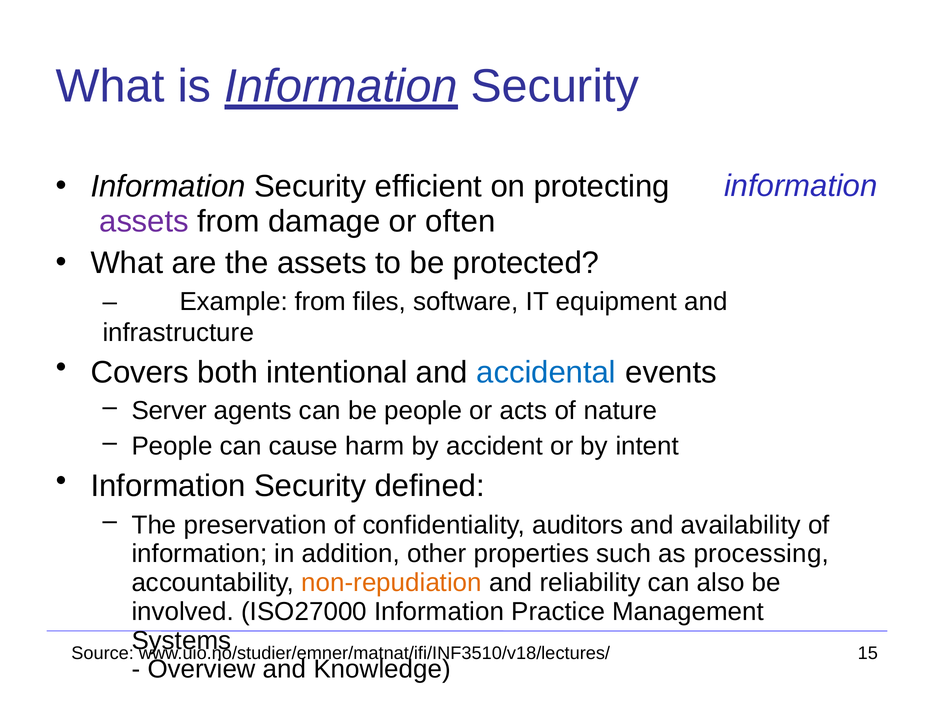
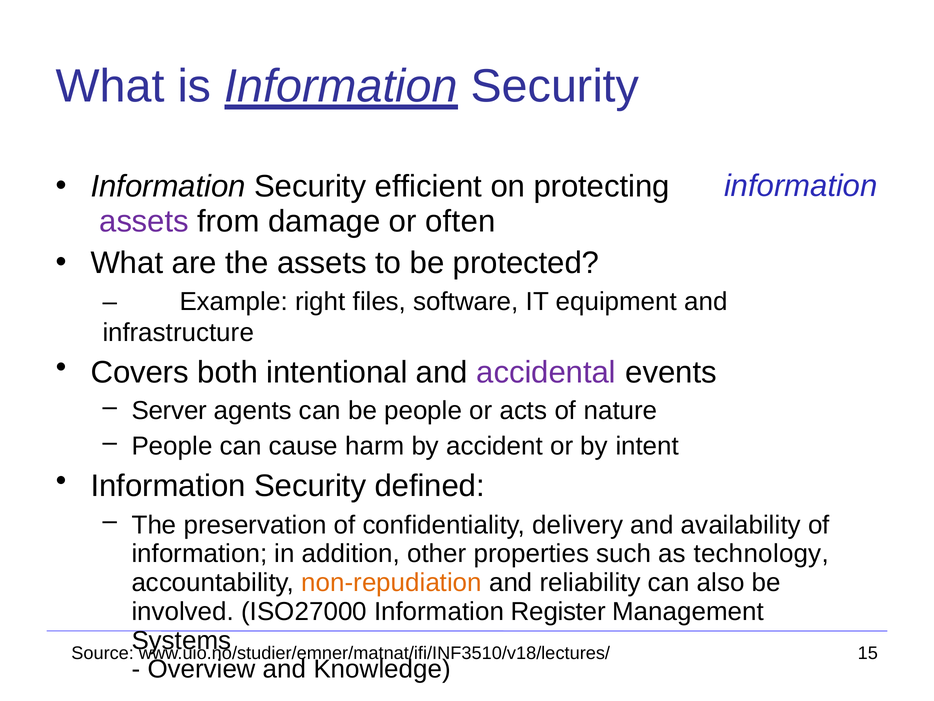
Example from: from -> right (320, 301)
accidental colour: blue -> purple (546, 372)
auditors: auditors -> delivery (578, 525)
processing: processing -> technology (761, 554)
Practice: Practice -> Register (558, 611)
